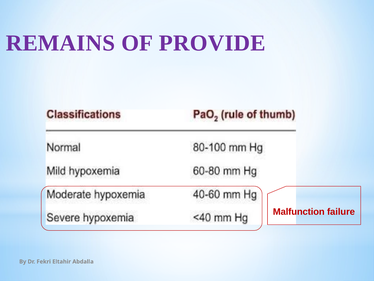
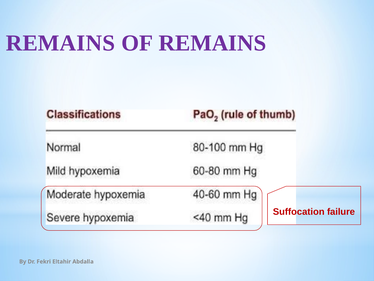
OF PROVIDE: PROVIDE -> REMAINS (212, 43)
Malfunction: Malfunction -> Suffocation (299, 211)
